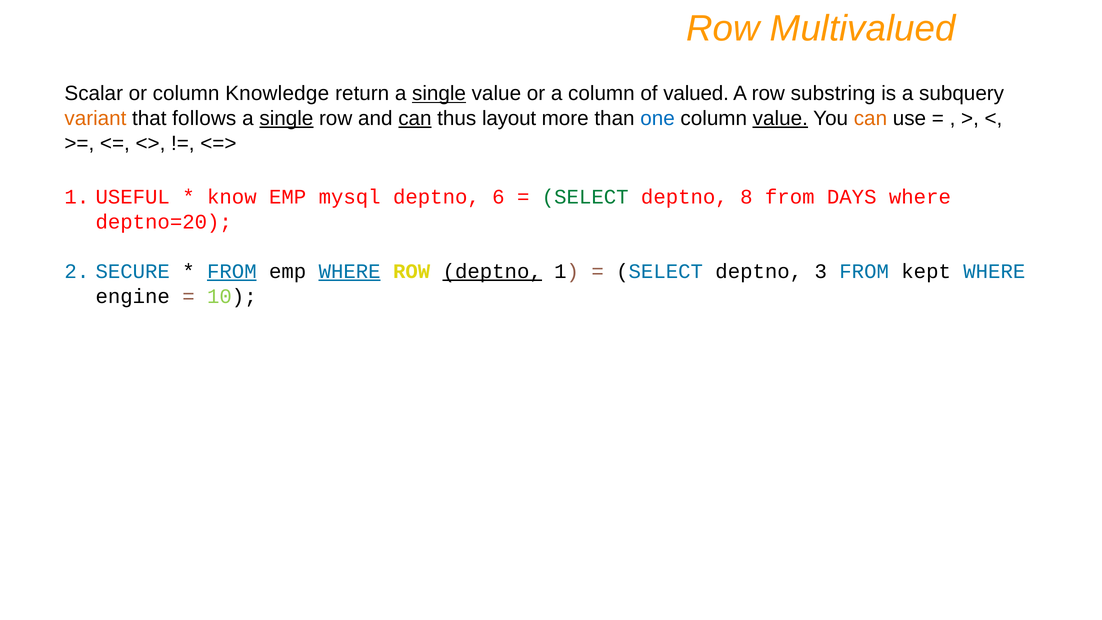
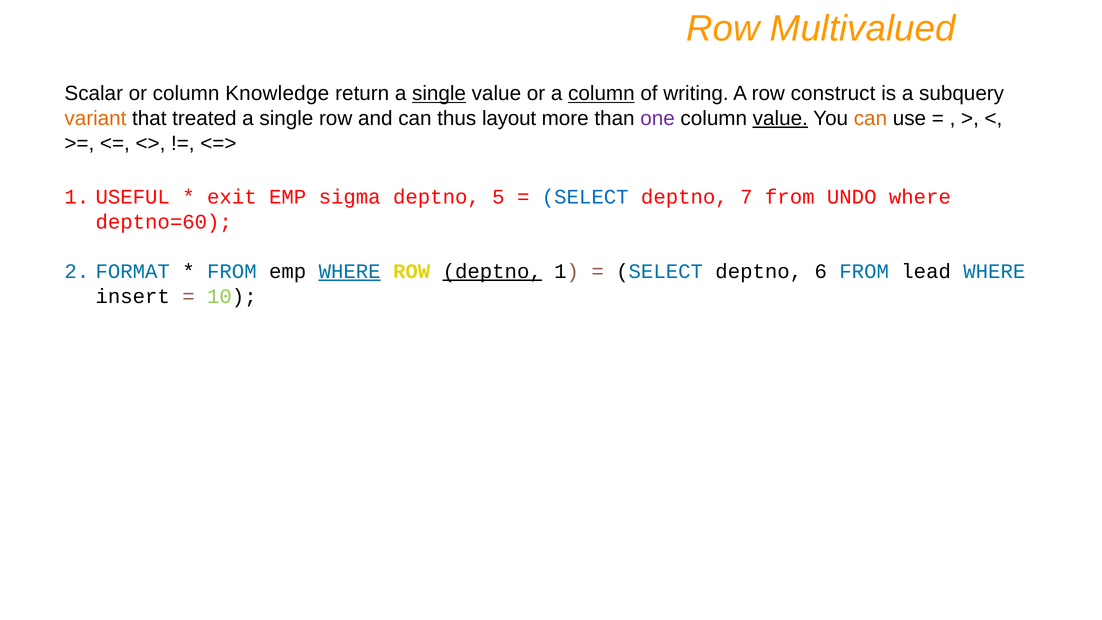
column underline: none -> present (601, 94)
valued: valued -> writing (696, 94)
substring: substring -> construct (833, 94)
follows: follows -> treated (204, 118)
single underline: present -> none (286, 118)
can underline: present -> none (415, 118)
one colour: blue -> purple (658, 118)
know: know -> exit (232, 197)
mysql: mysql -> sigma (350, 197)
6: 6 -> 5 (498, 197)
SELECT colour: green -> blue (585, 197)
8: 8 -> 7 (746, 197)
DAYS: DAYS -> UNDO (852, 197)
deptno=20: deptno=20 -> deptno=60 (164, 222)
SECURE: SECURE -> FORMAT (133, 271)
FROM underline: present -> none (232, 271)
3: 3 -> 6 (821, 271)
kept: kept -> lead (926, 271)
engine: engine -> insert (133, 296)
